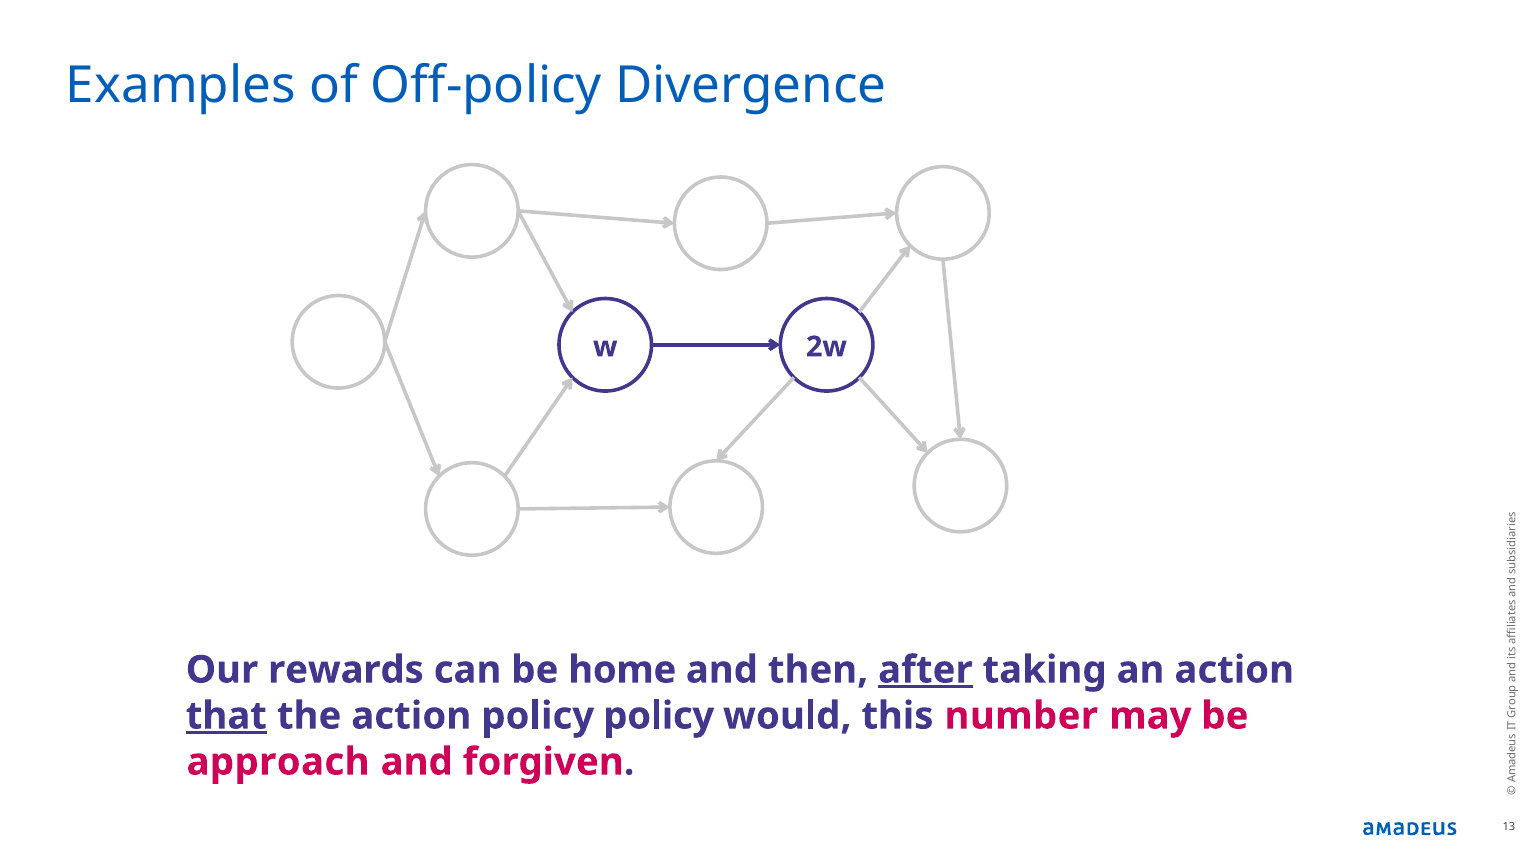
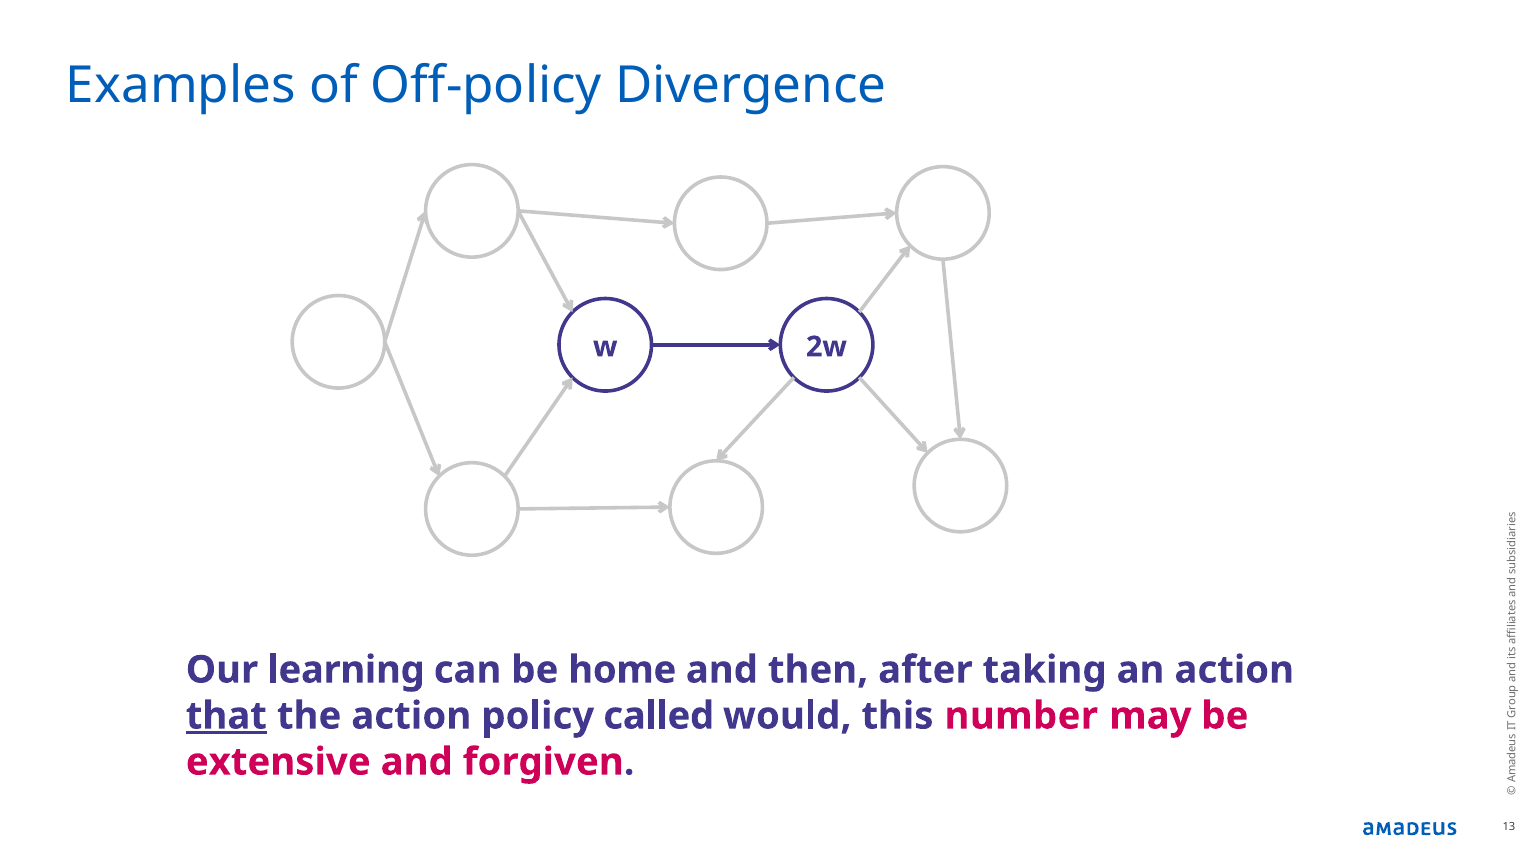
rewards: rewards -> learning (346, 670)
after underline: present -> none (925, 670)
policy policy: policy -> called (659, 716)
approach: approach -> extensive (278, 762)
